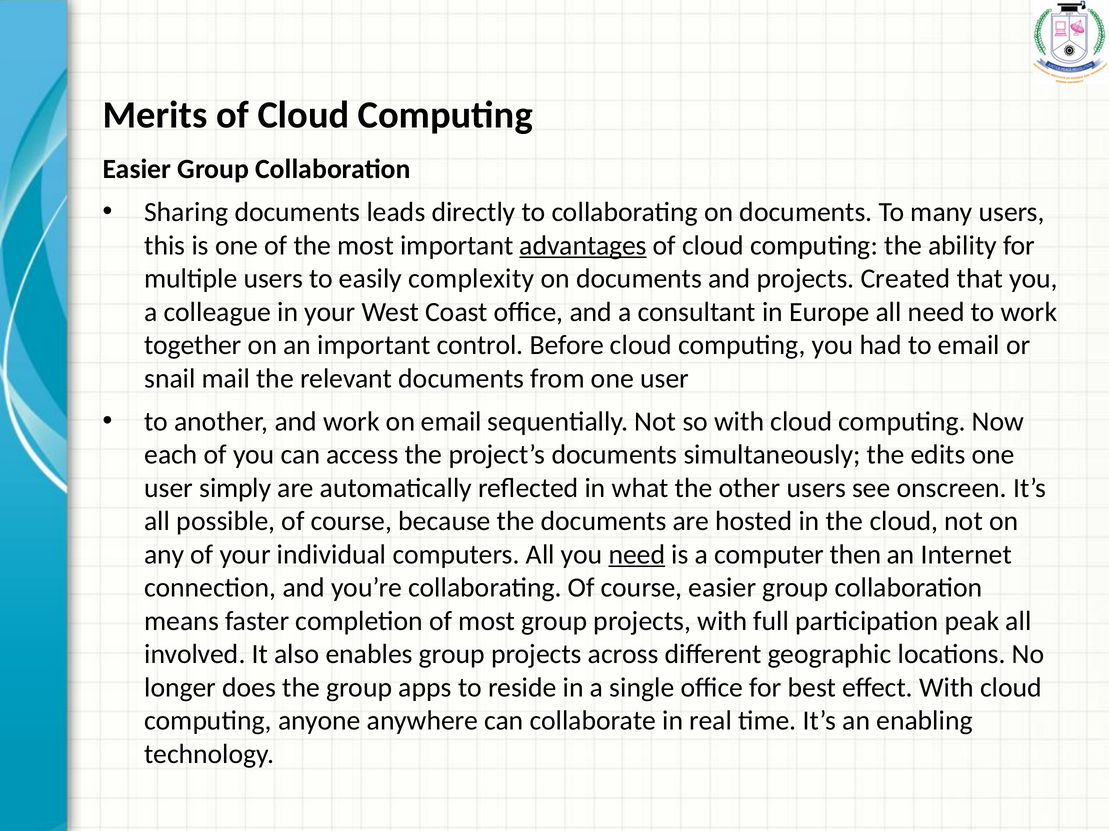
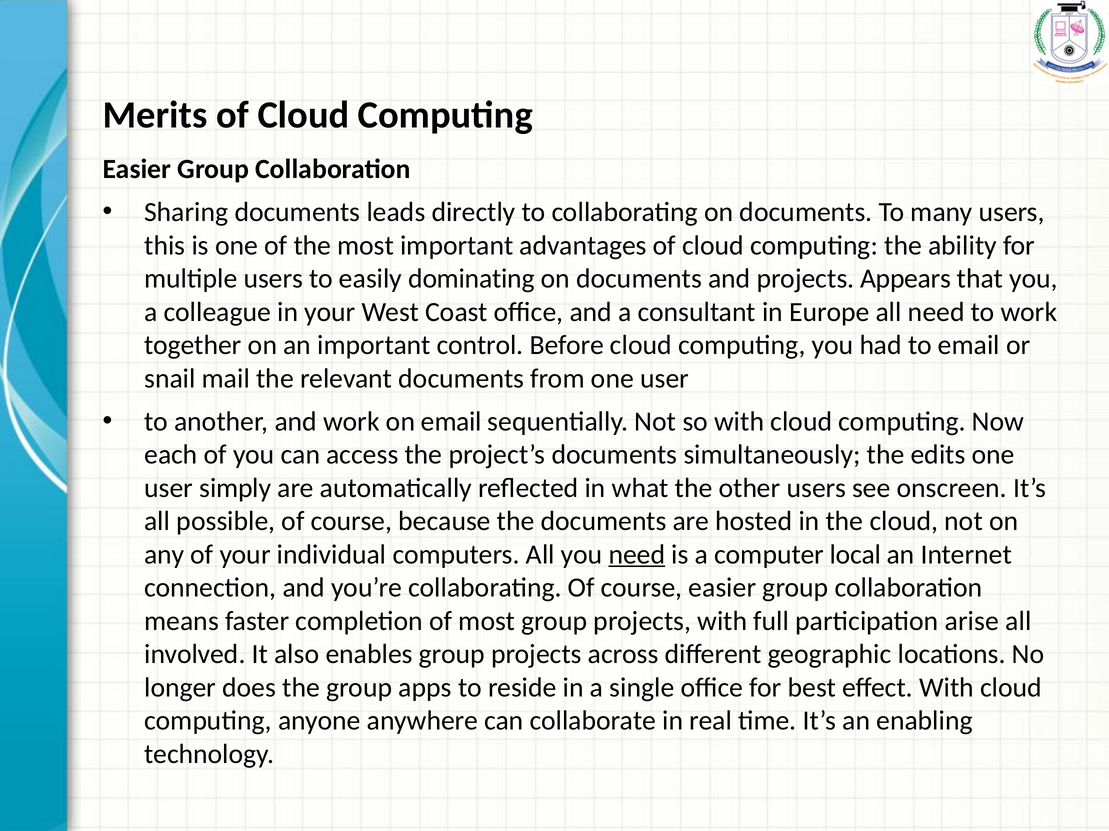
advantages underline: present -> none (583, 246)
complexity: complexity -> dominating (472, 279)
Created: Created -> Appears (906, 279)
then: then -> local (855, 555)
peak: peak -> arise (972, 621)
